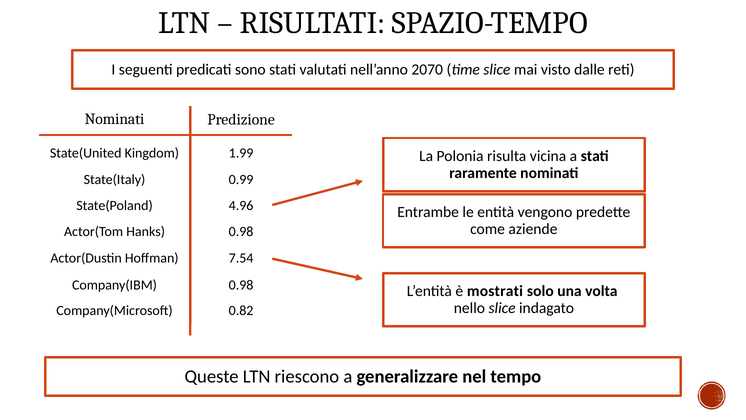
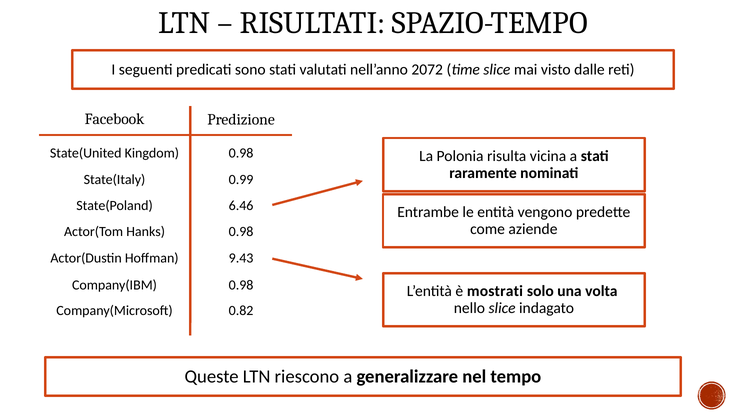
2070: 2070 -> 2072 (427, 69)
Nominati: Nominati -> Facebook (114, 119)
Kingdom 1.99: 1.99 -> 0.98 (241, 153)
4.96: 4.96 -> 6.46 (241, 206)
7.54: 7.54 -> 9.43 (241, 258)
